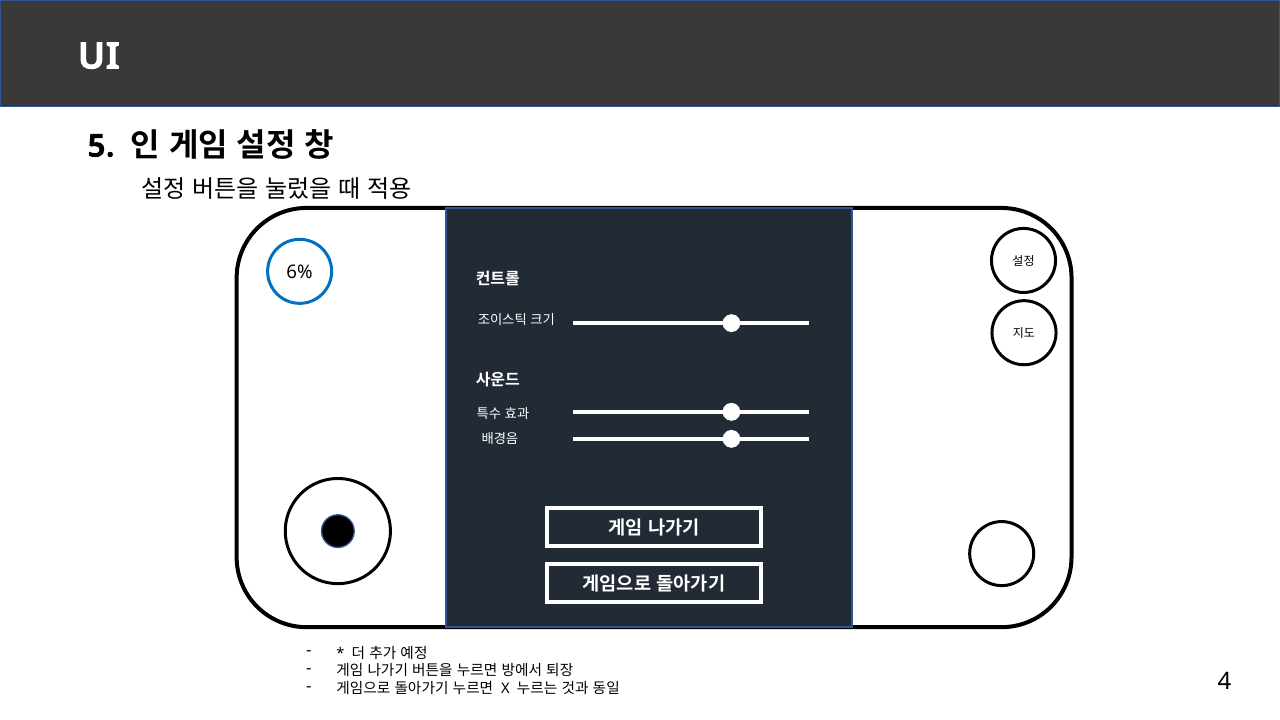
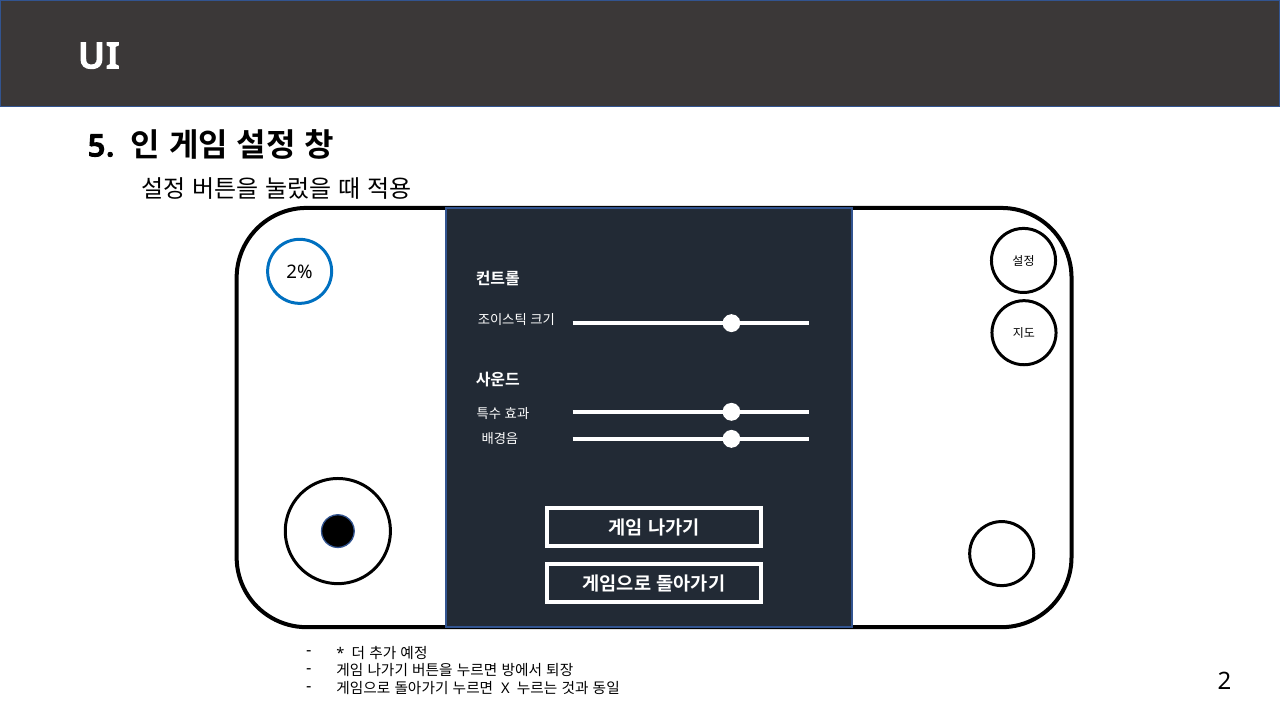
6%: 6% -> 2% (300, 272)
4: 4 -> 2 (1225, 681)
